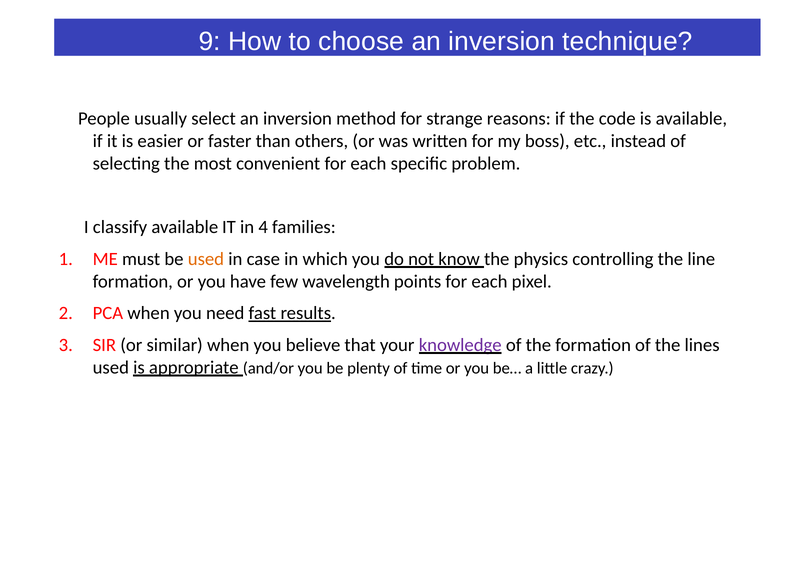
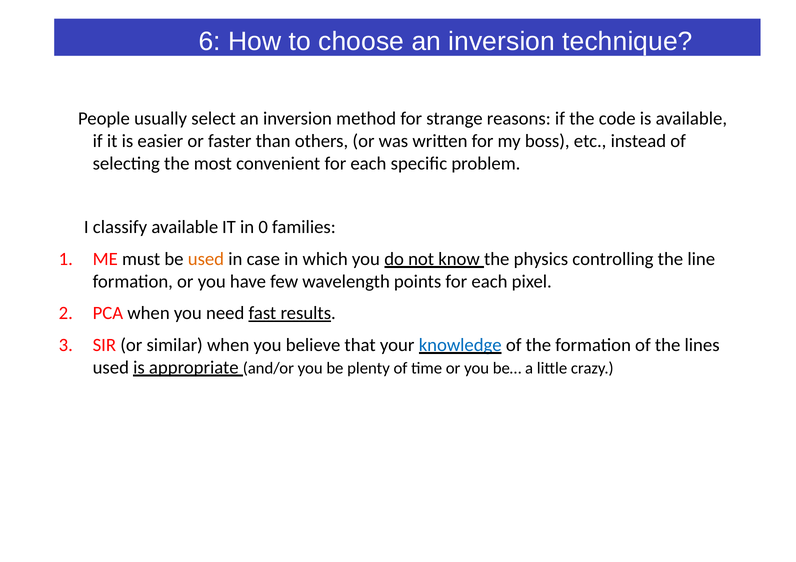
9: 9 -> 6 (210, 42)
4: 4 -> 0 (263, 227)
knowledge colour: purple -> blue (460, 345)
